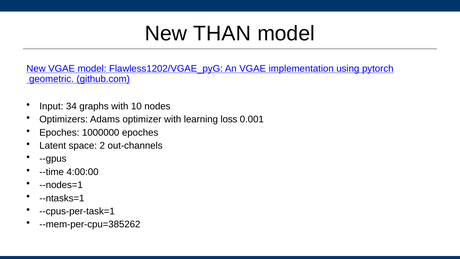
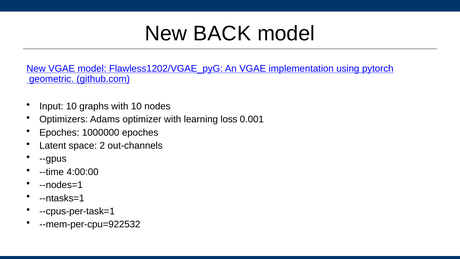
THAN: THAN -> BACK (222, 33)
Input 34: 34 -> 10 (71, 106)
--mem-per-cpu=385262: --mem-per-cpu=385262 -> --mem-per-cpu=922532 (90, 224)
